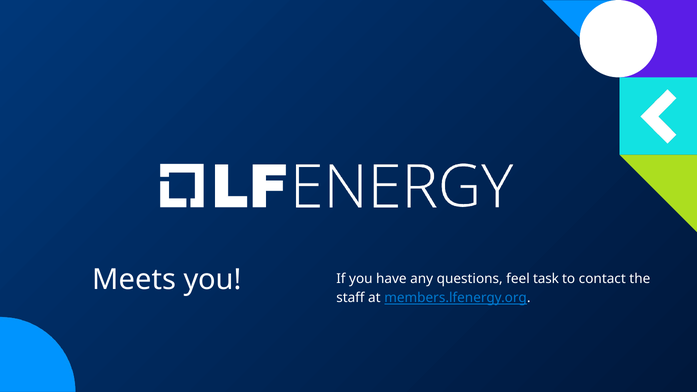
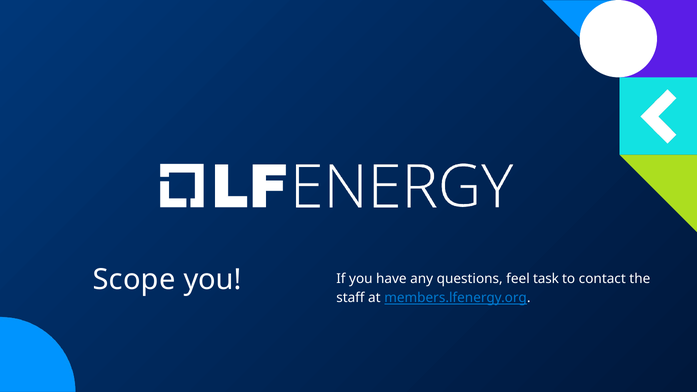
Meets: Meets -> Scope (134, 280)
